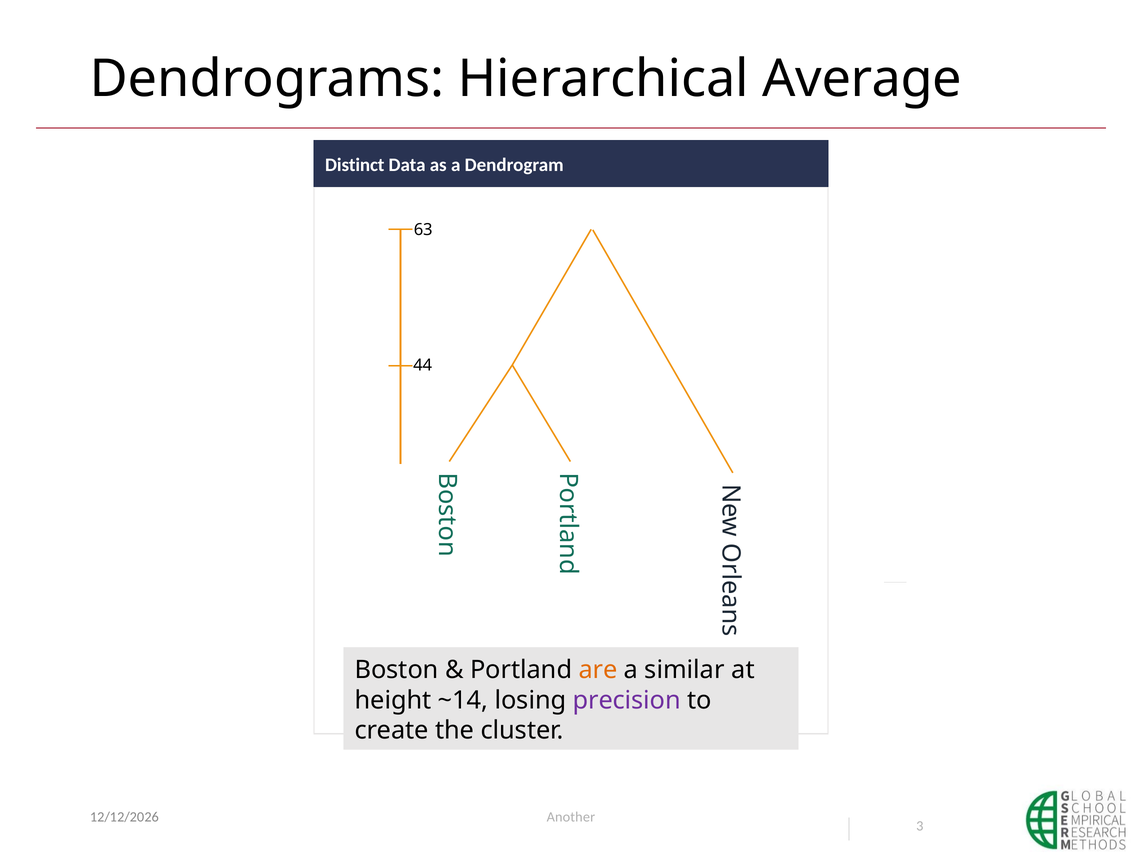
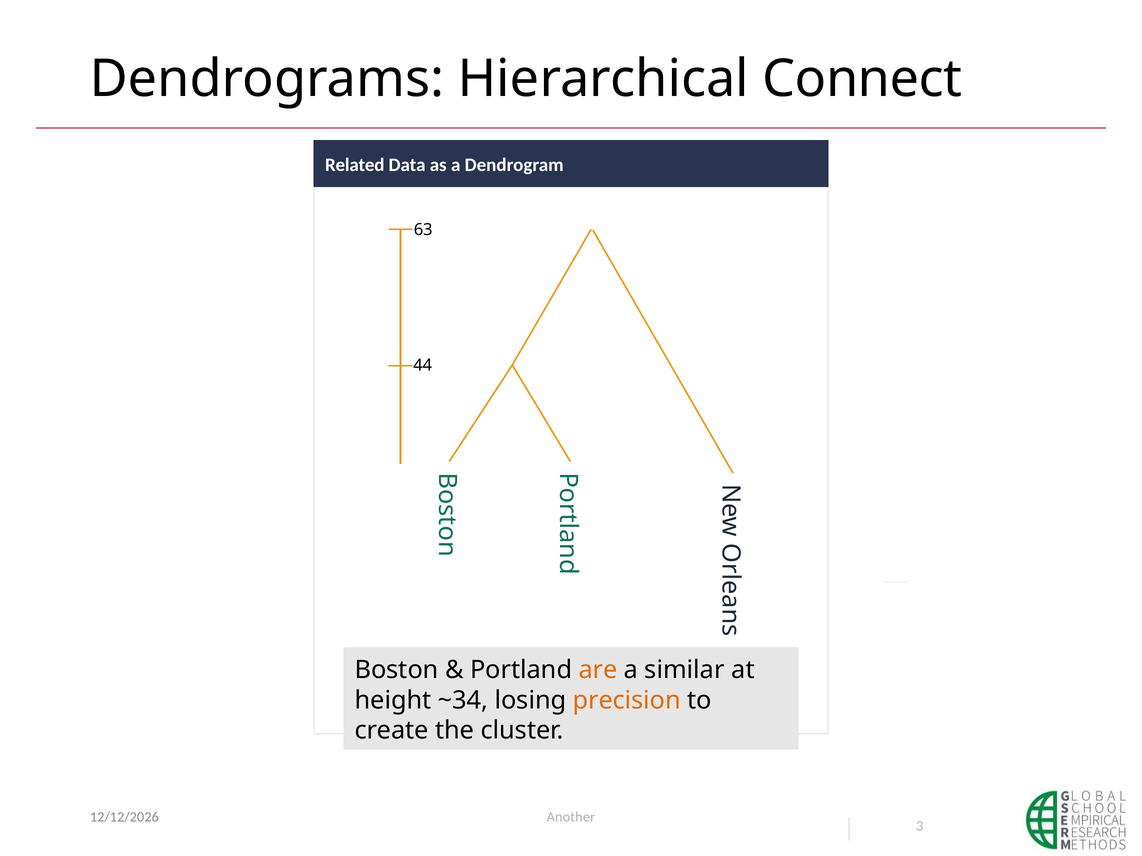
Average: Average -> Connect (862, 79)
Distinct: Distinct -> Related (355, 165)
~14: ~14 -> ~34 (463, 701)
precision colour: purple -> orange (627, 701)
